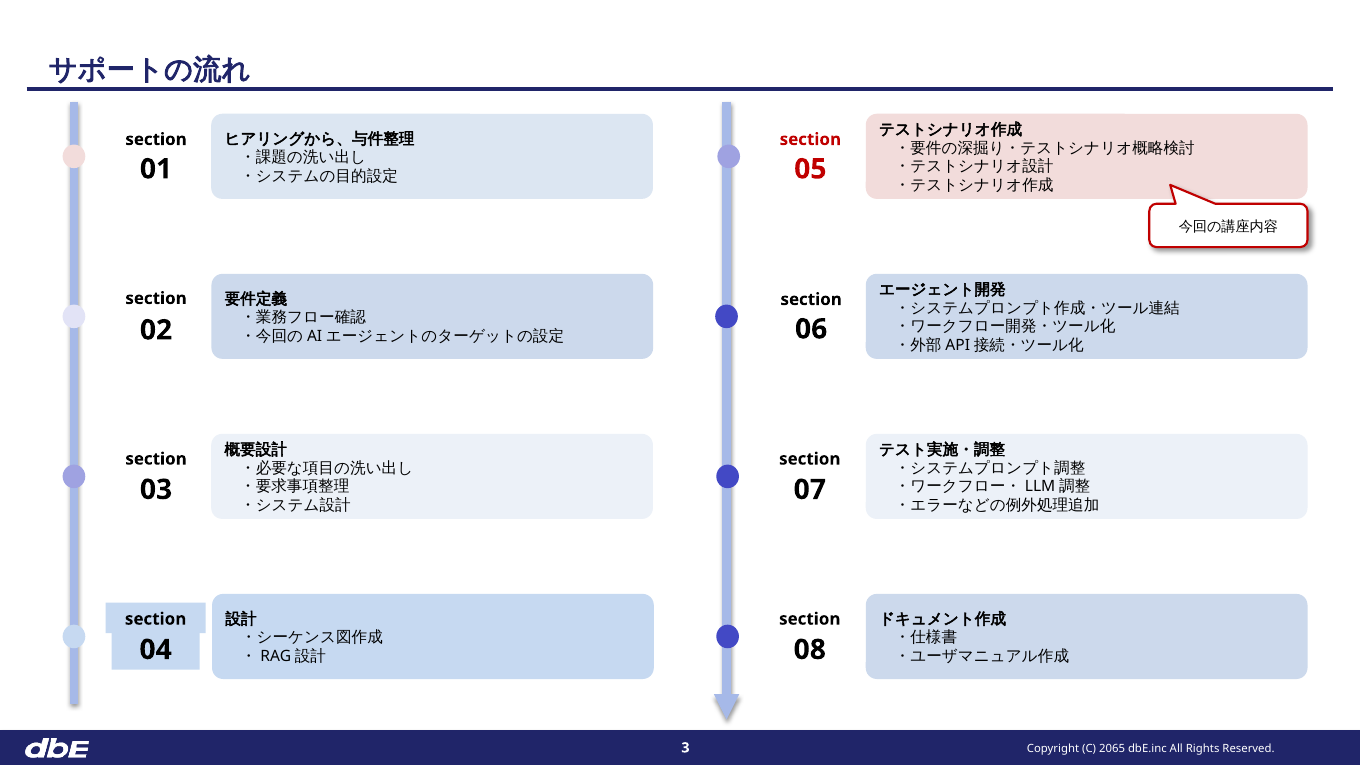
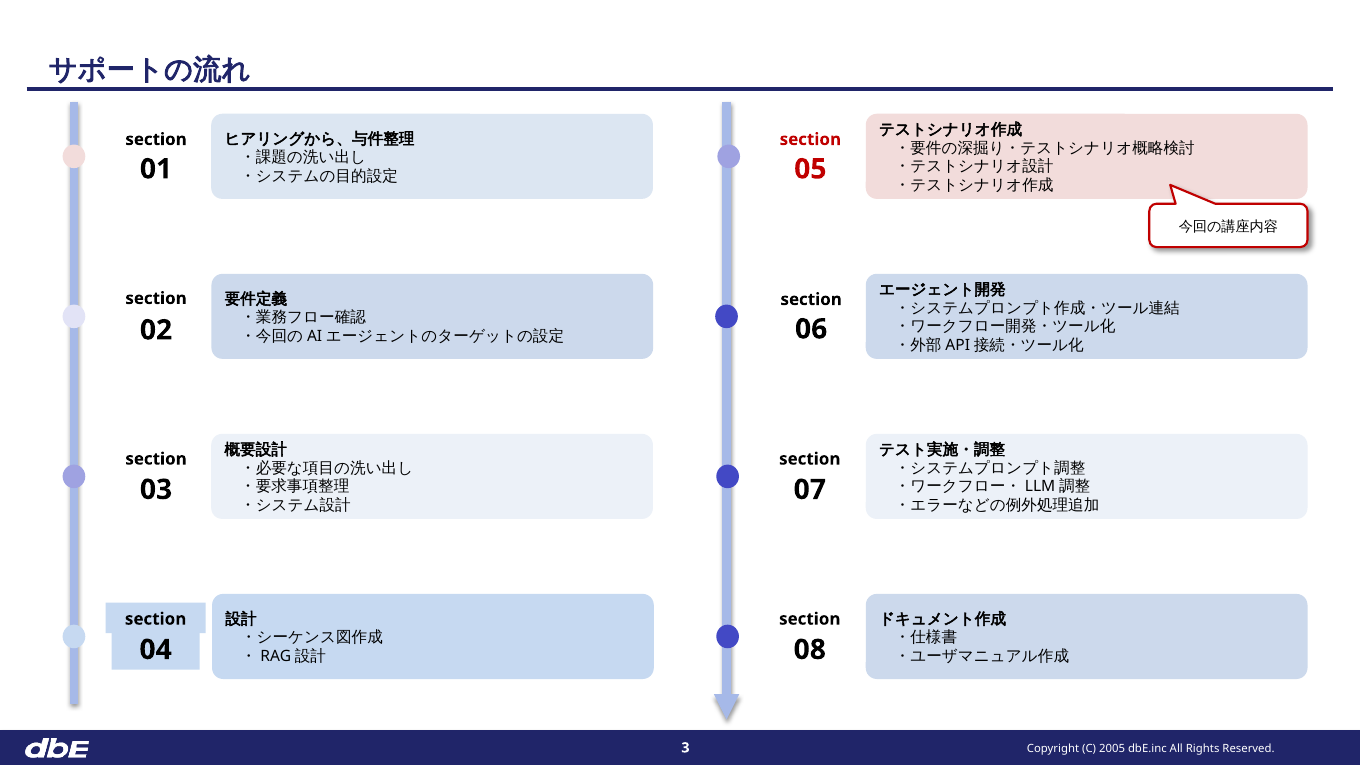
2065: 2065 -> 2005 (1112, 748)
